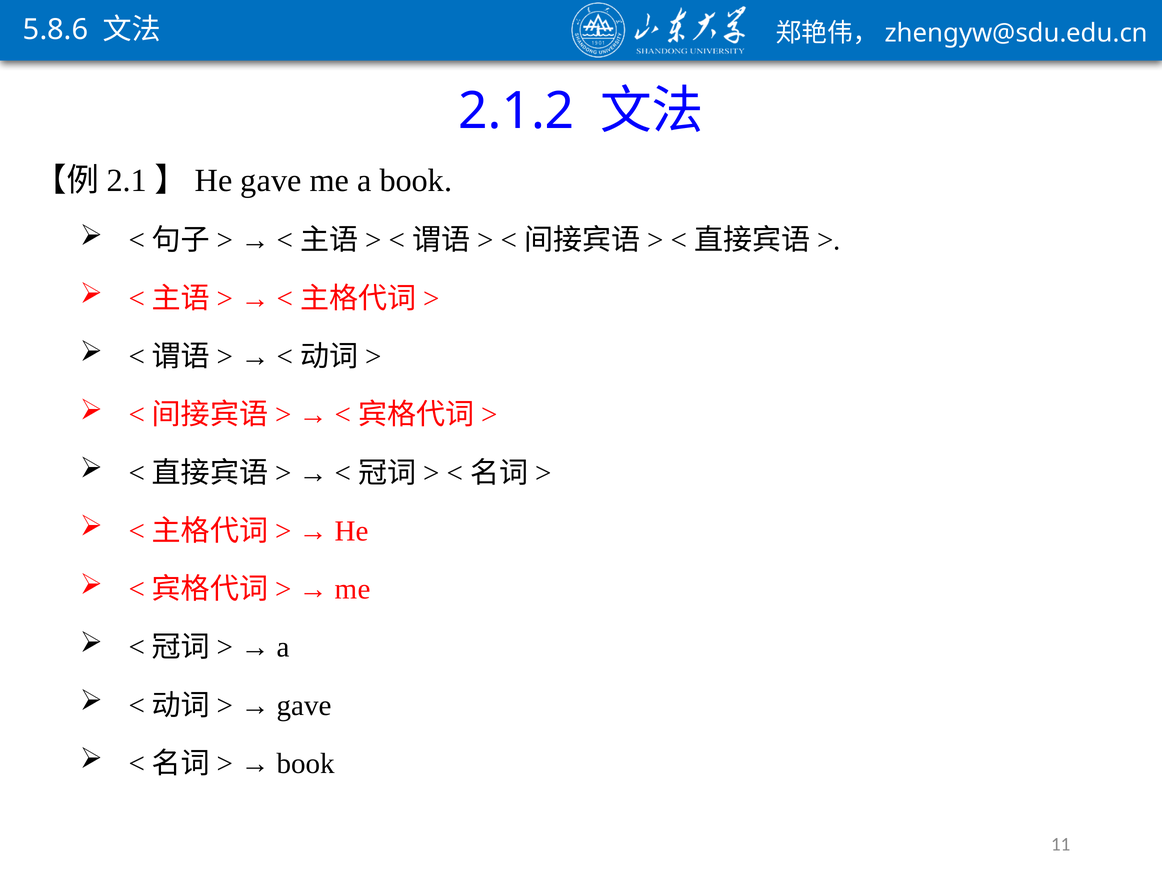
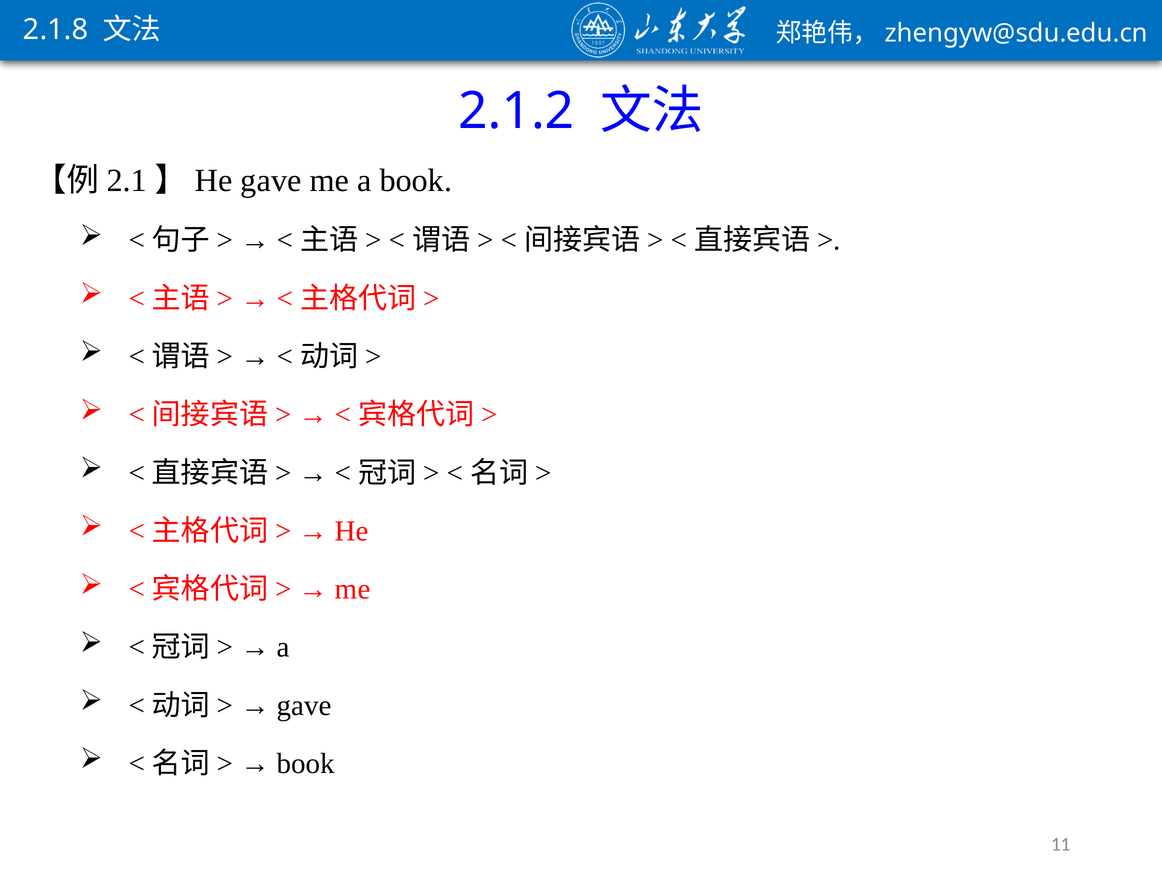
5.8.6: 5.8.6 -> 2.1.8 (56, 30)
